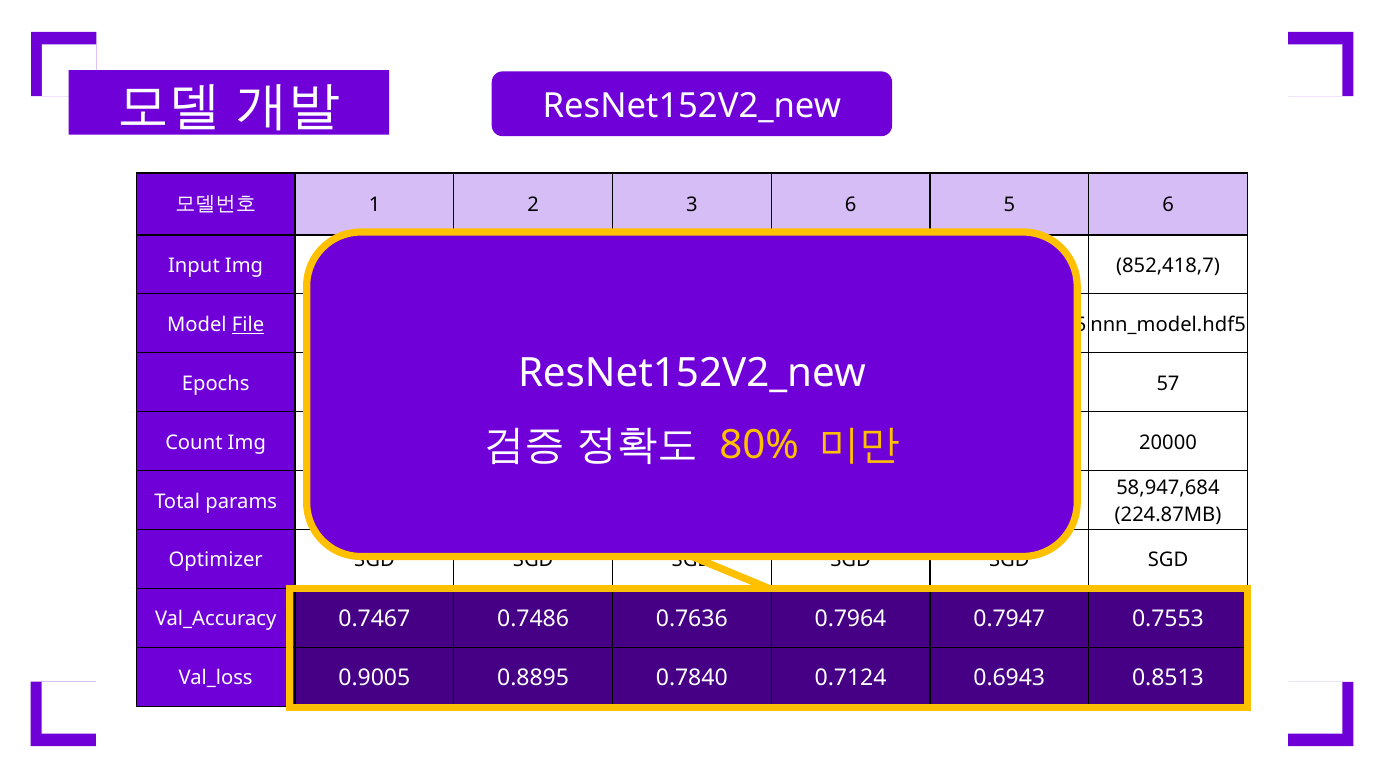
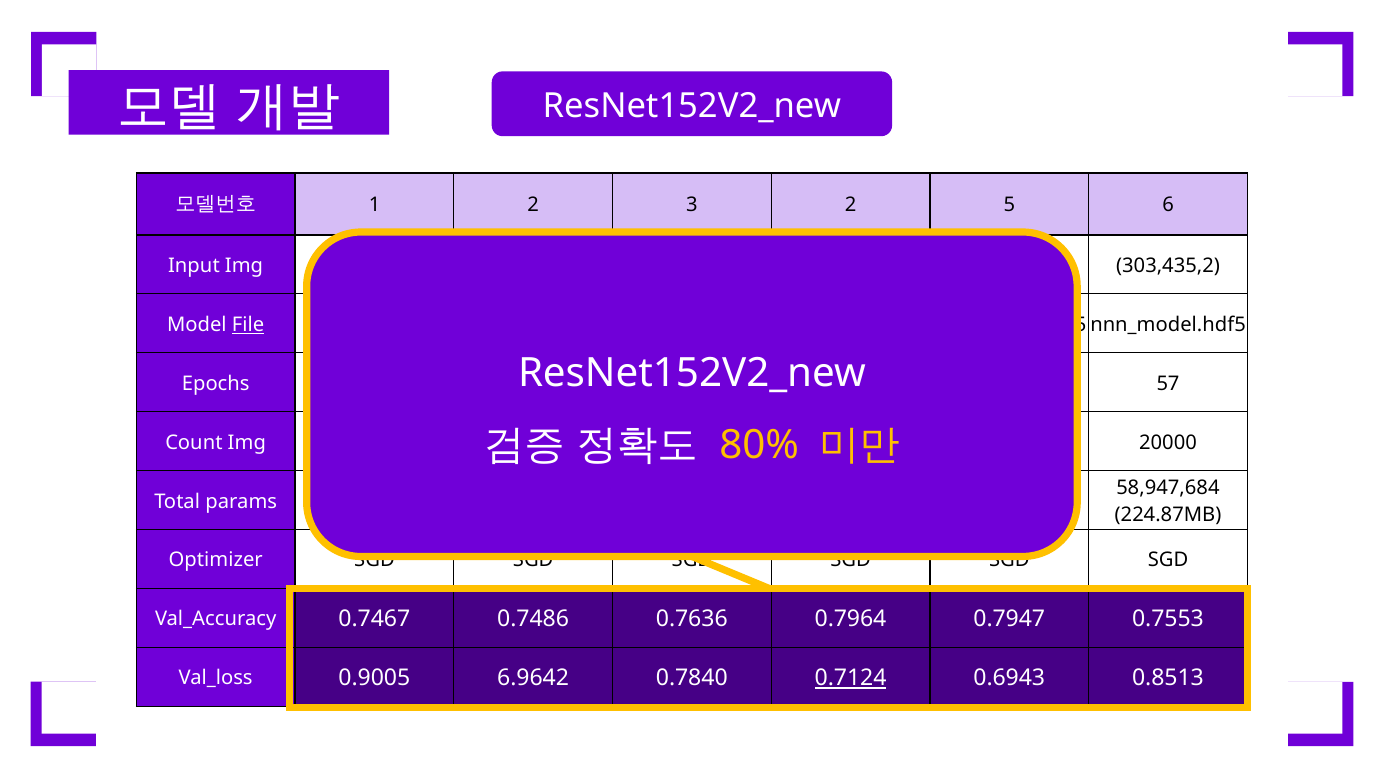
3 6: 6 -> 2 (851, 205)
852,418,7: 852,418,7 -> 303,435,2 (1168, 266)
0.8895: 0.8895 -> 6.9642 (533, 679)
0.7124 underline: none -> present (851, 679)
